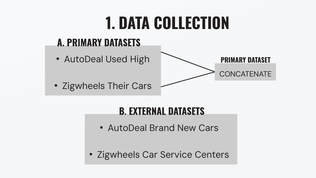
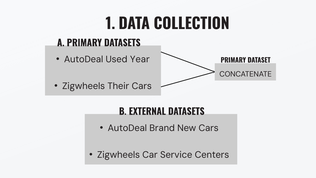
High: High -> Year (140, 59)
